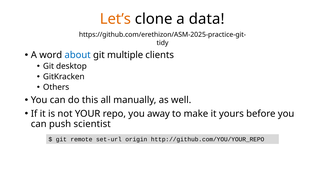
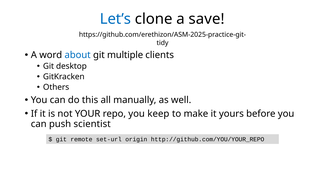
Let’s colour: orange -> blue (115, 19)
data: data -> save (207, 19)
away: away -> keep (158, 114)
